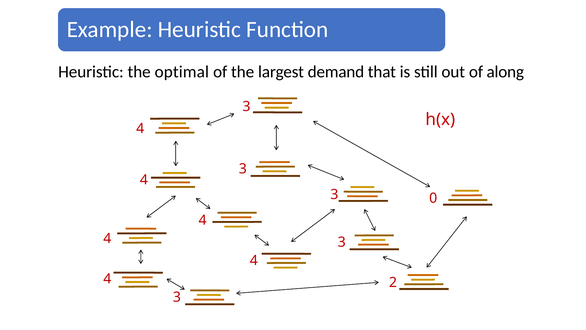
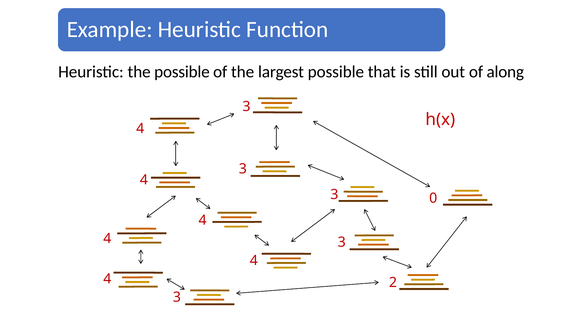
the optimal: optimal -> possible (182, 72)
largest demand: demand -> possible (336, 72)
